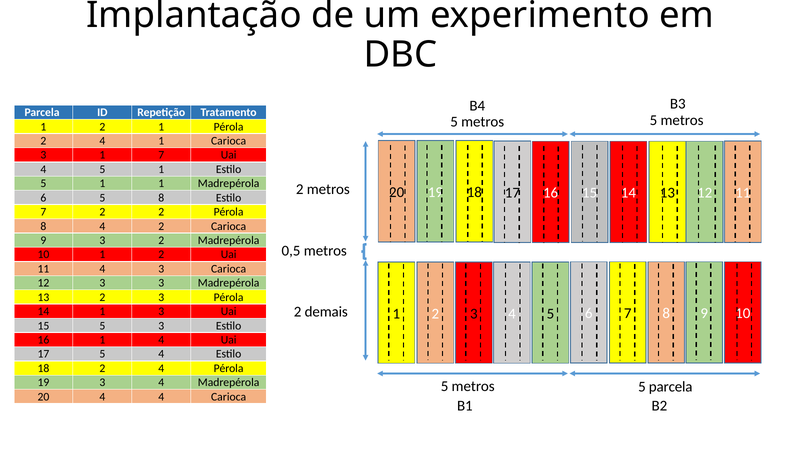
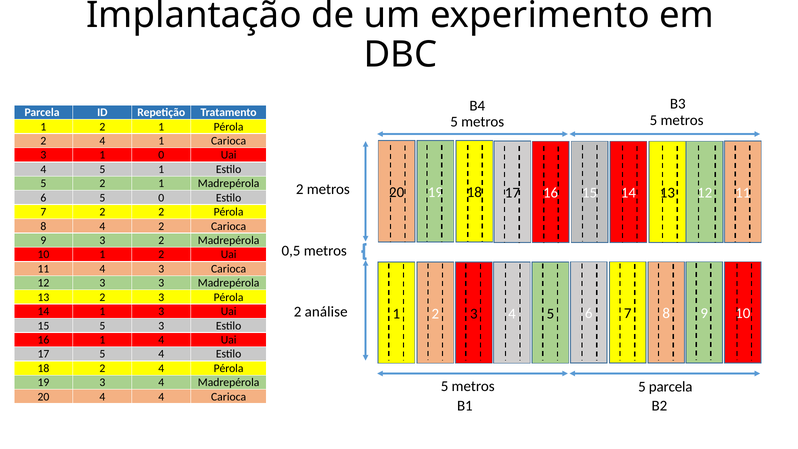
1 7: 7 -> 0 (161, 155)
1: 1 -> 2 (102, 184)
5 8: 8 -> 0 (161, 198)
demais: demais -> análise (326, 312)
